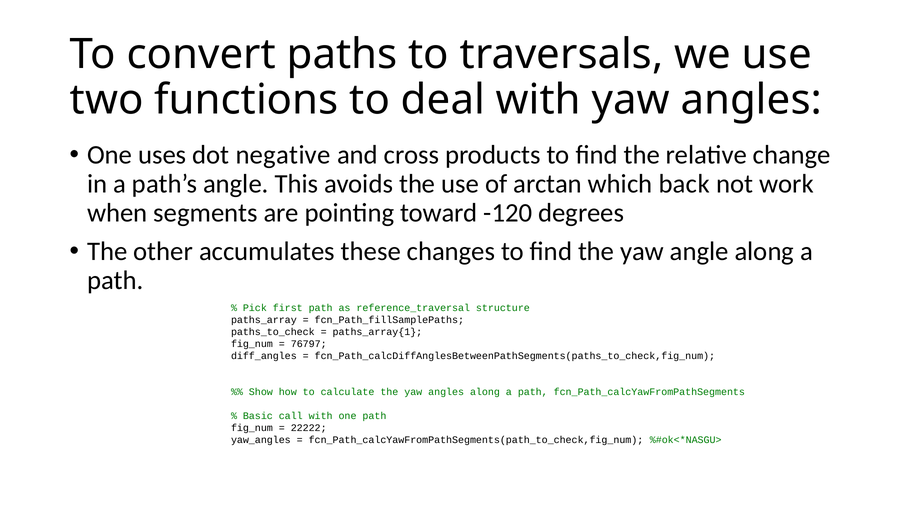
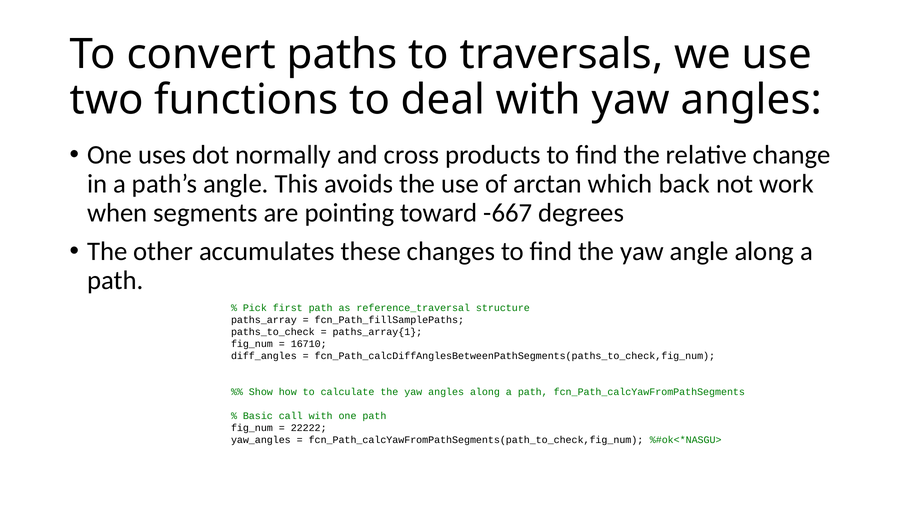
negative: negative -> normally (283, 155)
-120: -120 -> -667 (508, 213)
76797: 76797 -> 16710 (309, 344)
